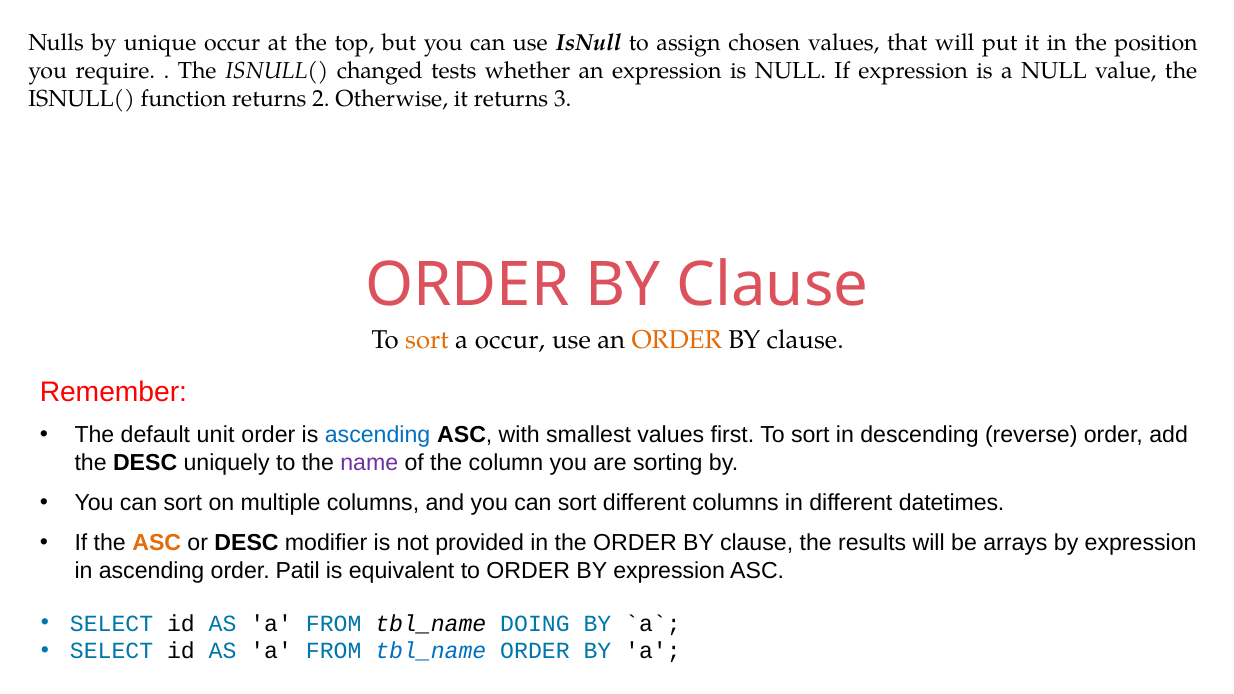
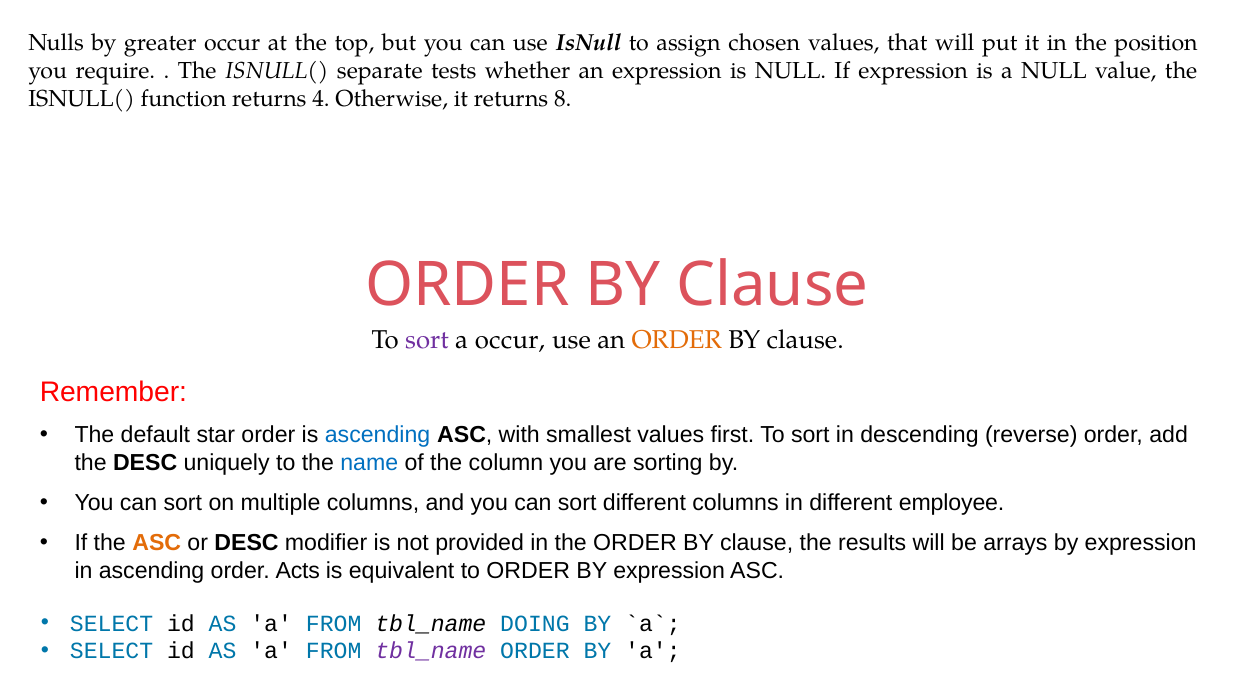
unique: unique -> greater (160, 43)
changed: changed -> separate (380, 71)
2: 2 -> 4 (321, 99)
3: 3 -> 8 (563, 99)
sort colour: orange -> purple (427, 340)
unit: unit -> star (216, 435)
name colour: purple -> blue (369, 463)
datetimes: datetimes -> employee (952, 503)
Patil: Patil -> Acts (298, 571)
tbl_name colour: blue -> purple (431, 651)
